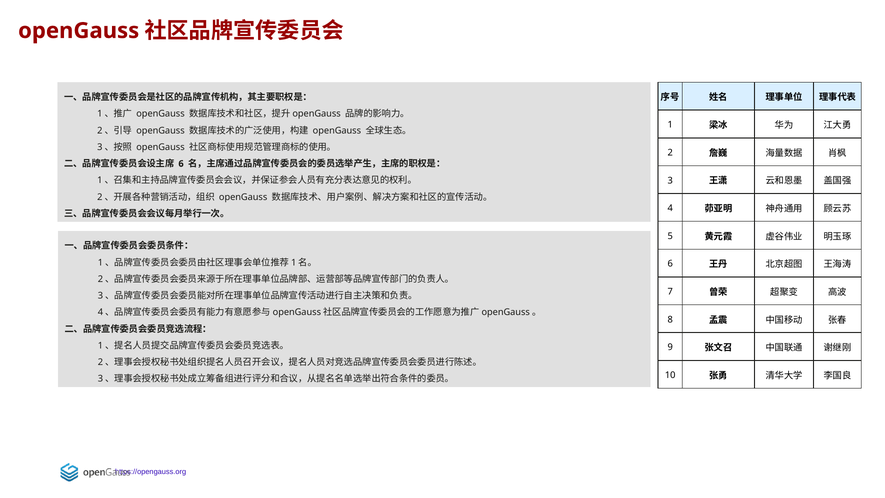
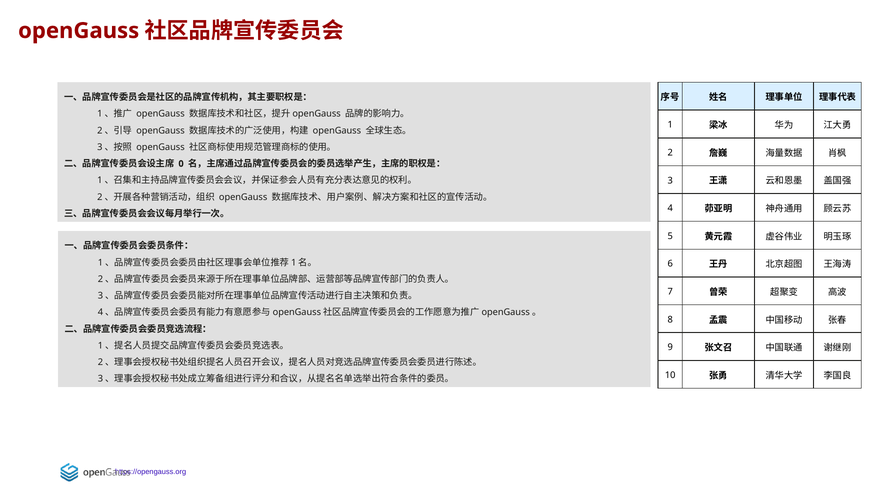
6: 6 -> 0 (181, 164)
